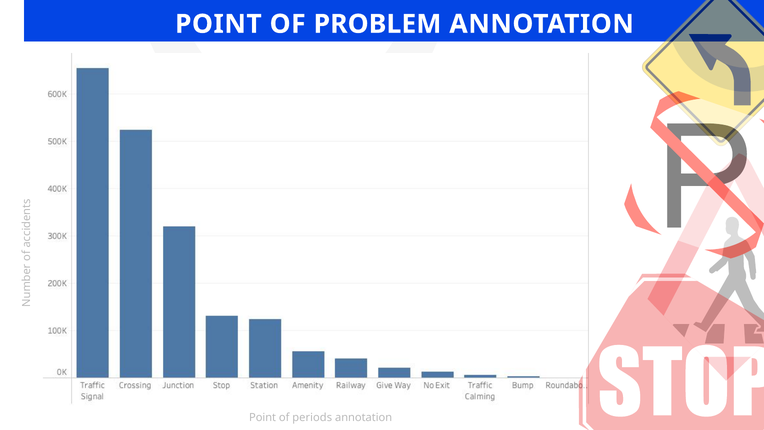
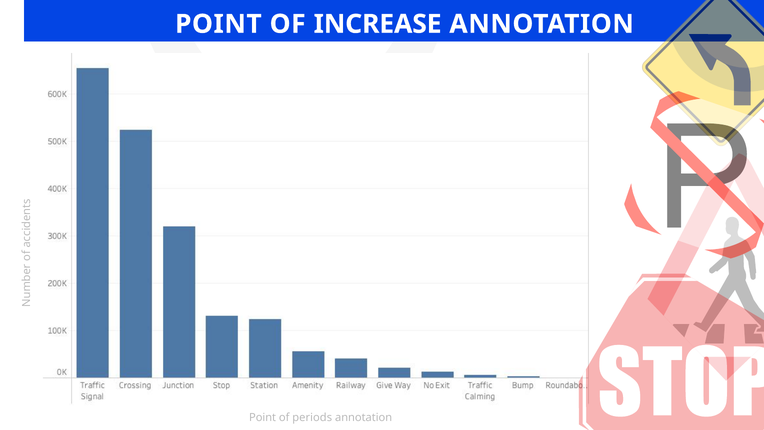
PROBLEM: PROBLEM -> INCREASE (378, 24)
